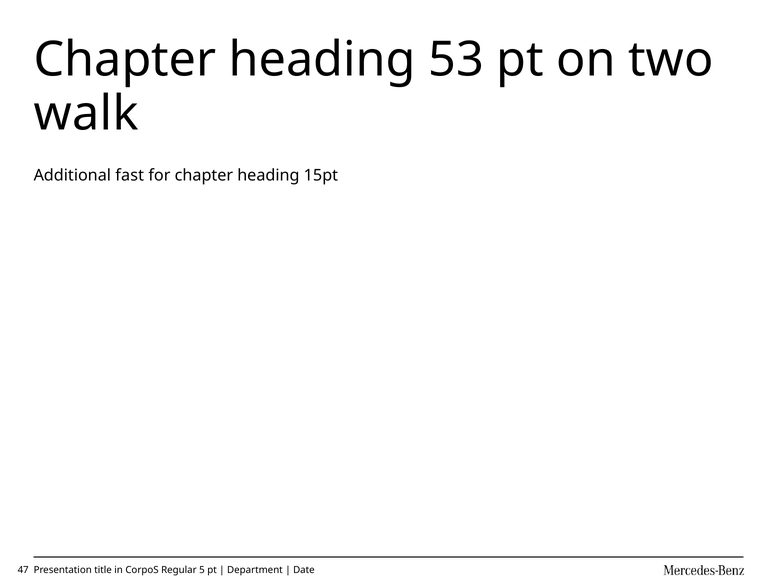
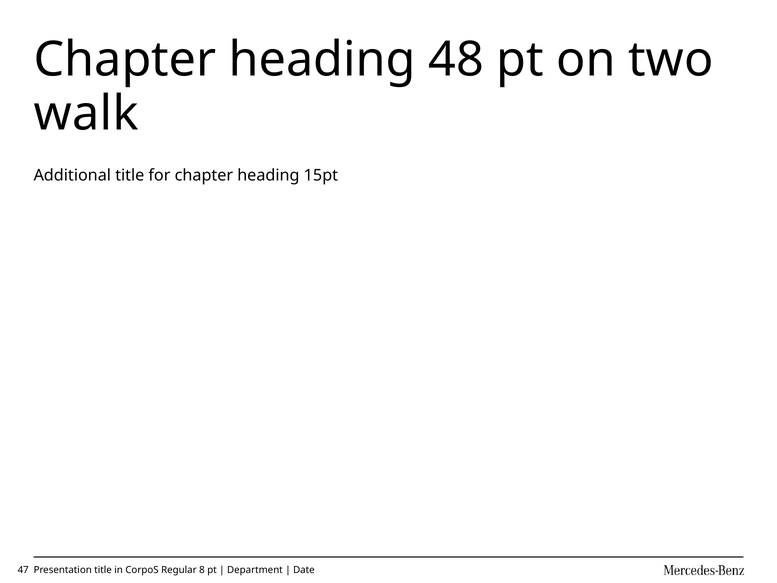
53: 53 -> 48 (456, 60)
Additional fast: fast -> title (130, 175)
5: 5 -> 8 (202, 570)
